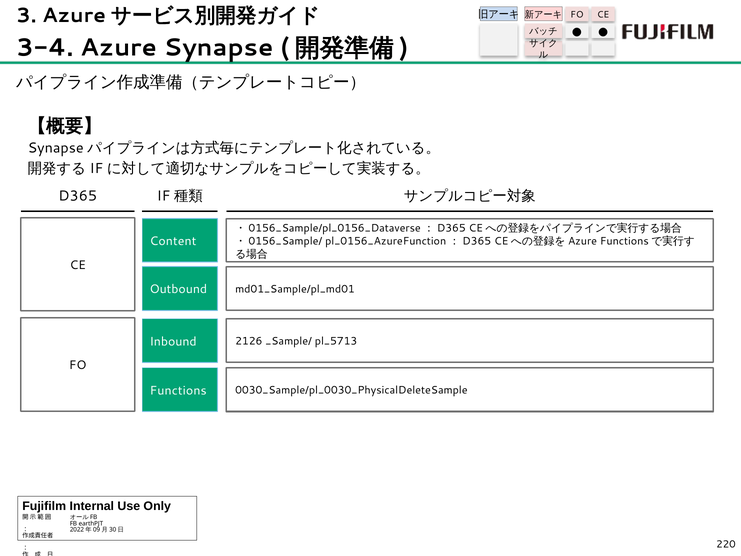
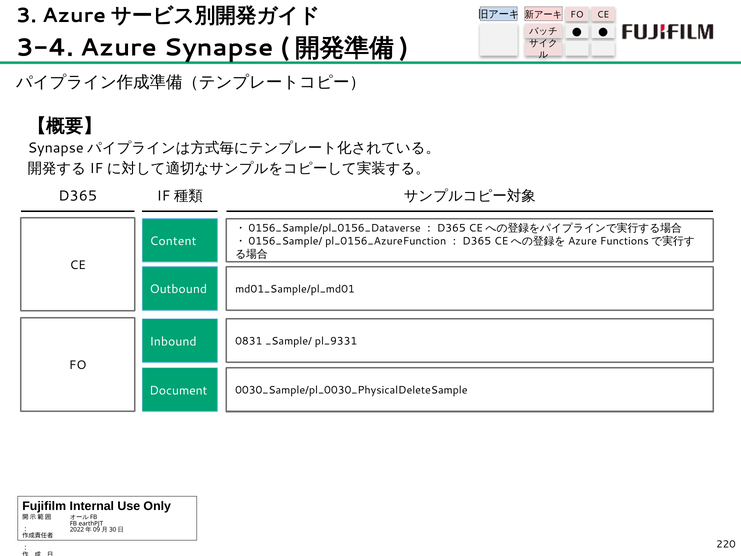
2126: 2126 -> 0831 (249, 341)
pl_5713: pl_5713 -> pl_9331 (336, 341)
Functions: Functions -> Document (178, 390)
